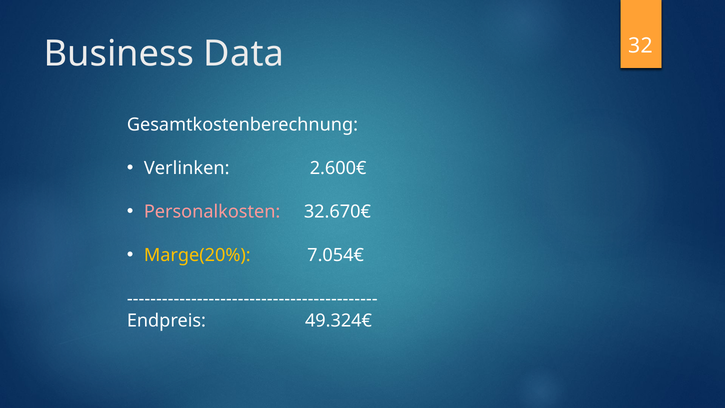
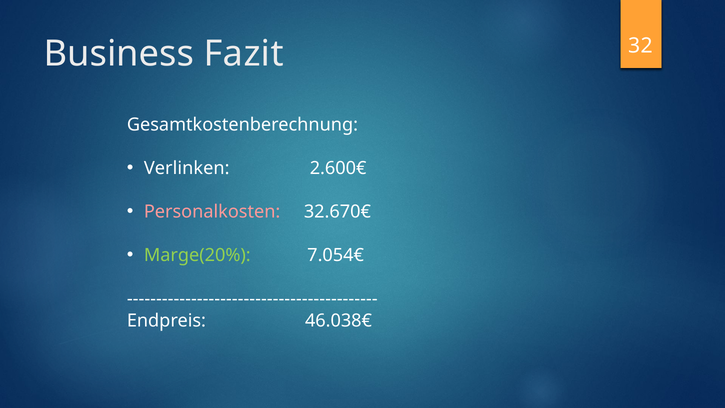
Data: Data -> Fazit (244, 54)
Marge(20% colour: yellow -> light green (197, 255)
49.324€: 49.324€ -> 46.038€ (338, 321)
